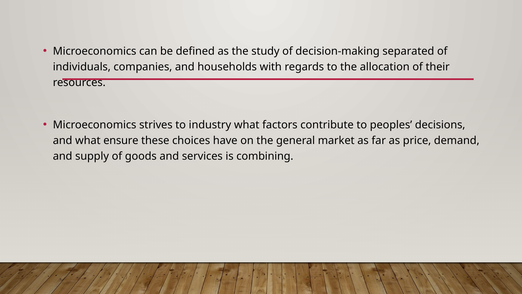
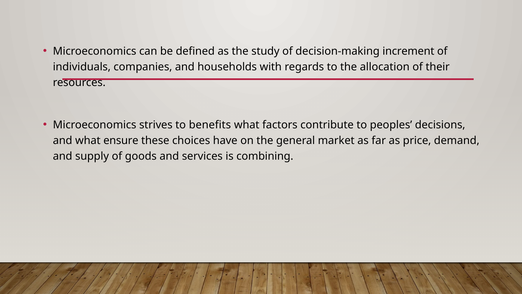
separated: separated -> increment (408, 51)
industry: industry -> benefits (210, 125)
